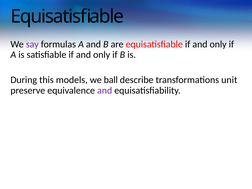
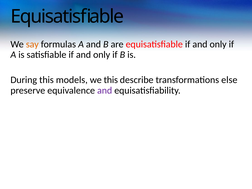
say colour: purple -> orange (32, 44)
we ball: ball -> this (111, 80)
unit: unit -> else (229, 80)
